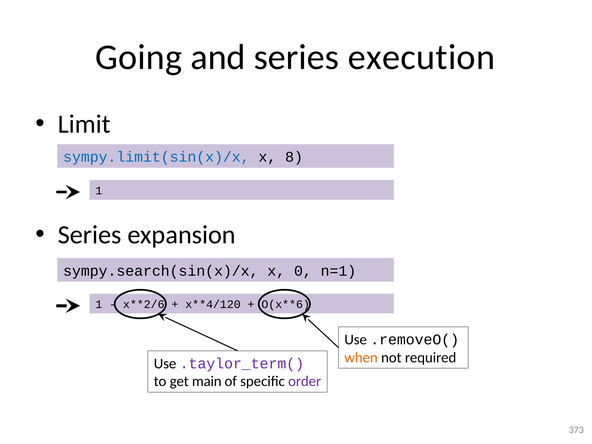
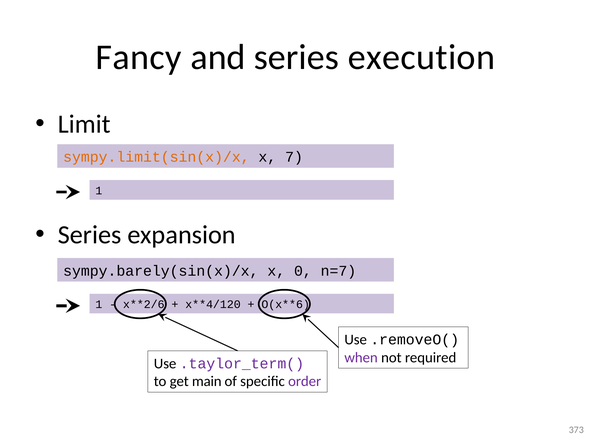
Going: Going -> Fancy (139, 57)
sympy.limit(sin(x)/x colour: blue -> orange (156, 157)
8: 8 -> 7 (294, 157)
sympy.search(sin(x)/x: sympy.search(sin(x)/x -> sympy.barely(sin(x)/x (161, 271)
n=1: n=1 -> n=7 (338, 271)
when colour: orange -> purple (361, 357)
